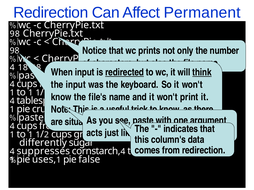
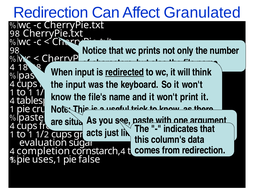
Affect Permanent: Permanent -> Granulated (202, 13)
think underline: present -> none (202, 72)
differently: differently -> evaluation (43, 143)
suppresses: suppresses -> completion (43, 151)
